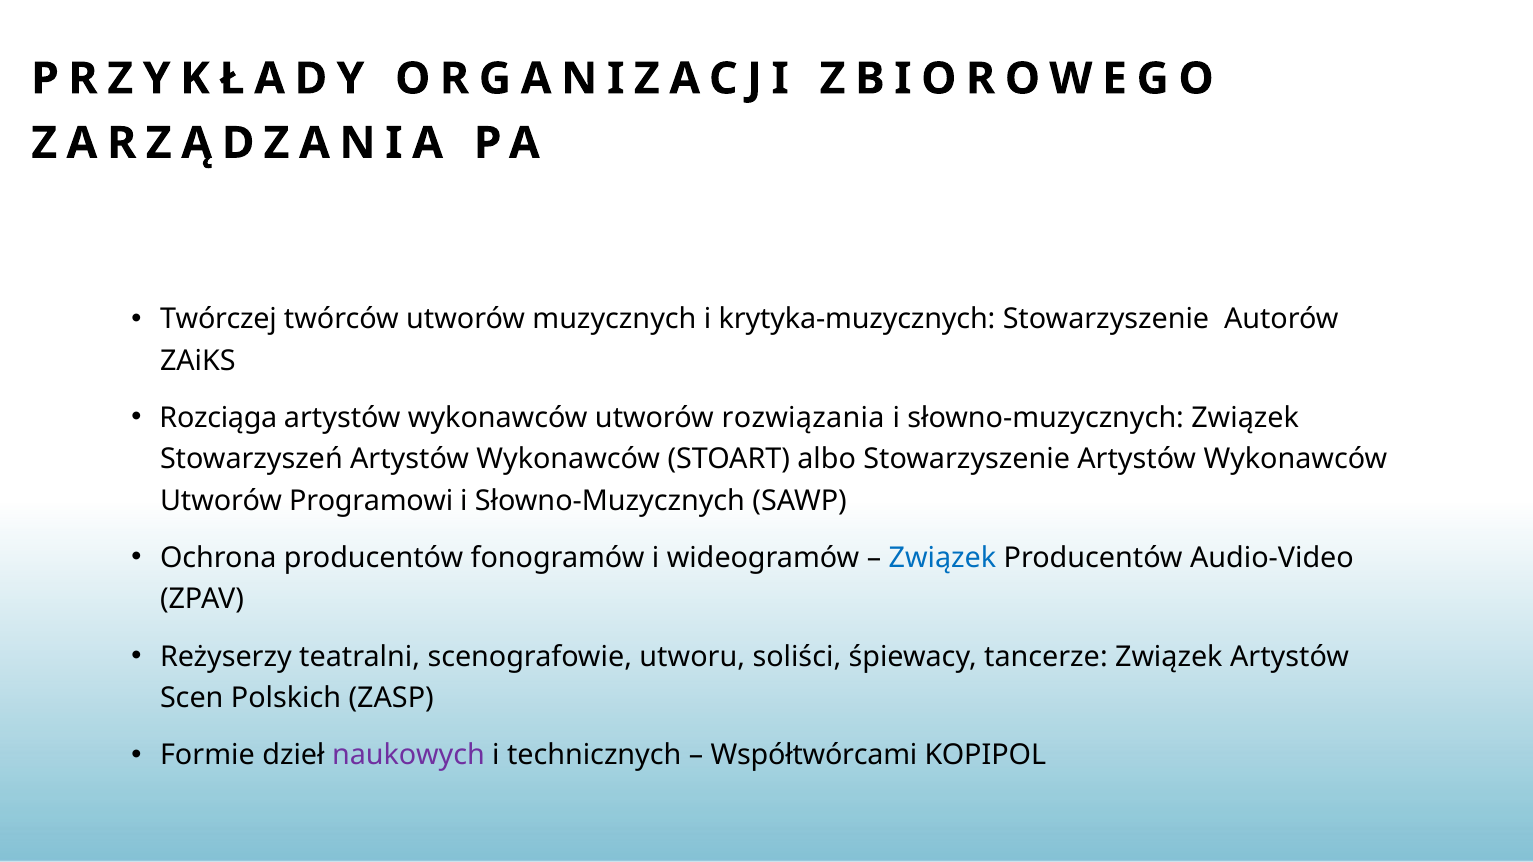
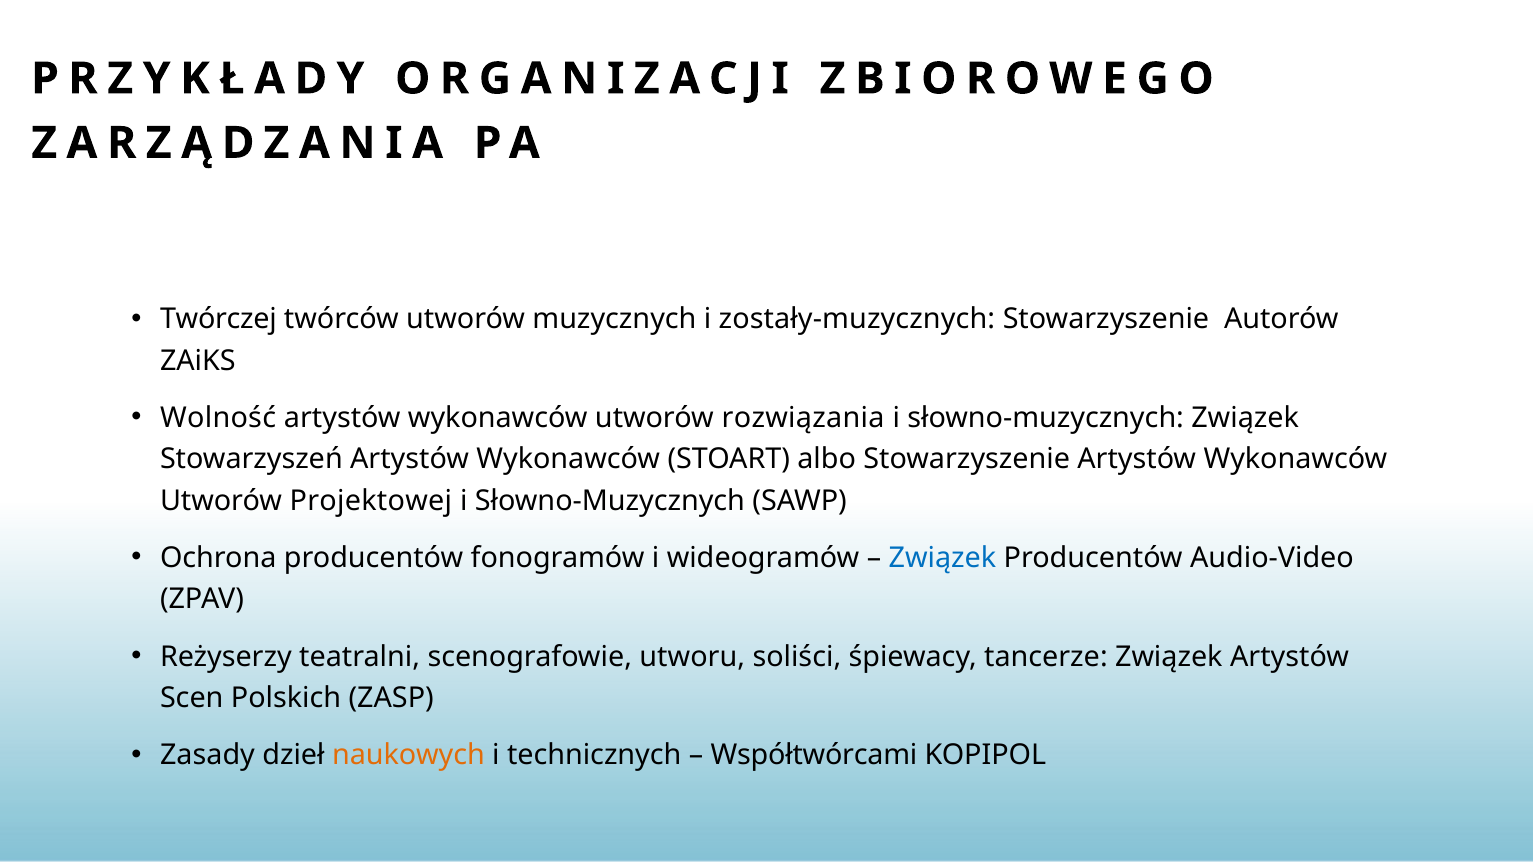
krytyka-muzycznych: krytyka-muzycznych -> zostały-muzycznych (857, 319)
Rozciąga: Rozciąga -> Wolność (218, 418)
Programowi: Programowi -> Projektowej (371, 501)
Formie: Formie -> Zasady (207, 756)
naukowych colour: purple -> orange (408, 756)
